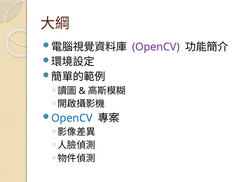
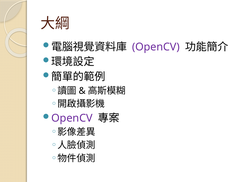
OpenCV colour: blue -> purple (72, 118)
